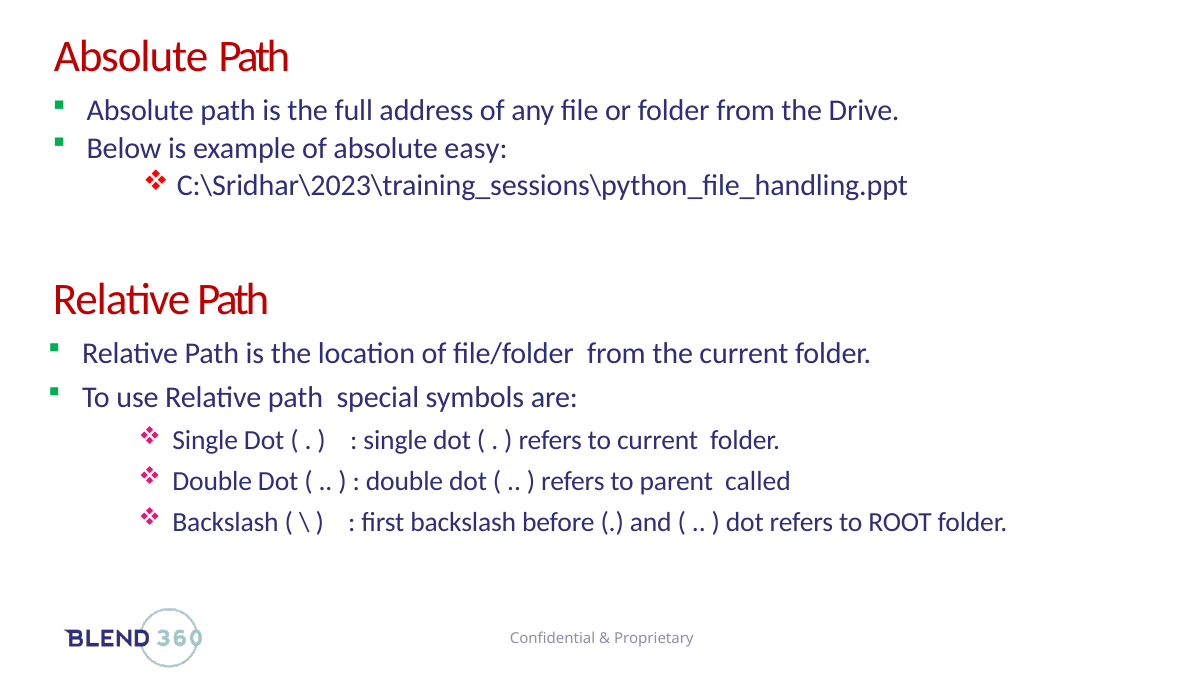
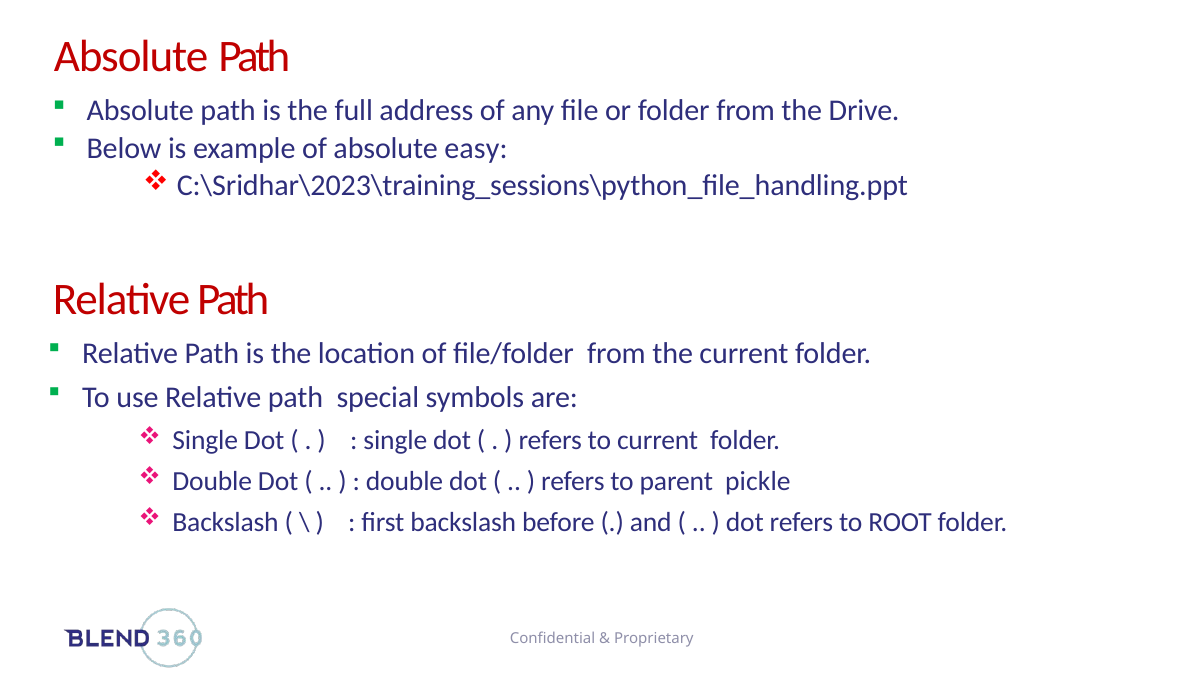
called: called -> pickle (758, 481)
